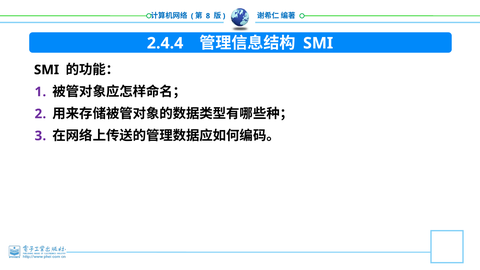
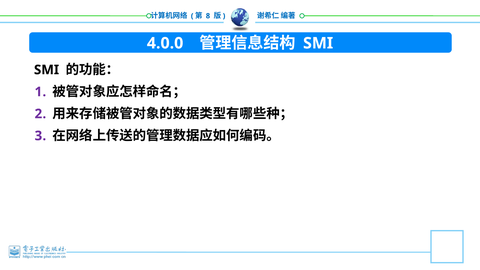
2.4.4: 2.4.4 -> 4.0.0 (165, 43)
